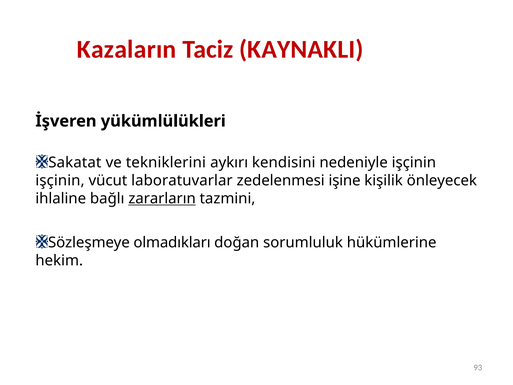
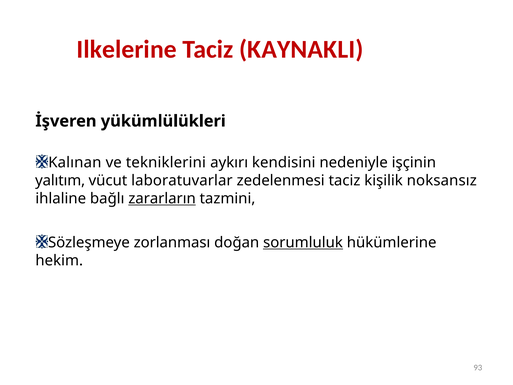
Kazaların: Kazaların -> Ilkelerine (127, 49)
Sakatat: Sakatat -> Kalınan (75, 163)
işçinin: işçinin -> yalıtım (60, 181)
zedelenmesi işine: işine -> taciz (344, 181)
önleyecek: önleyecek -> noksansız (442, 181)
olmadıkları: olmadıkları -> zorlanması (172, 242)
sorumluluk underline: none -> present (303, 242)
